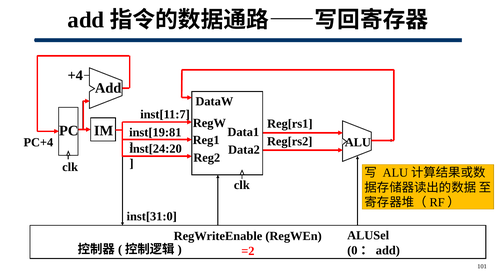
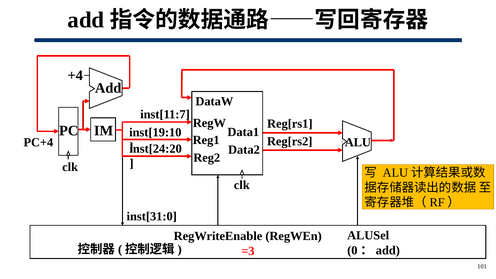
inst[19:81: inst[19:81 -> inst[19:10 (155, 132)
=2: =2 -> =3 (248, 251)
